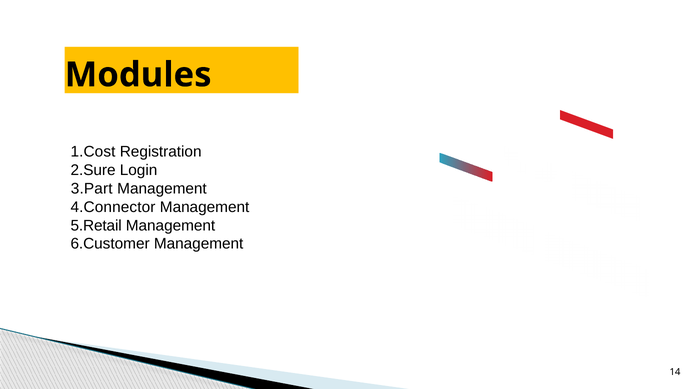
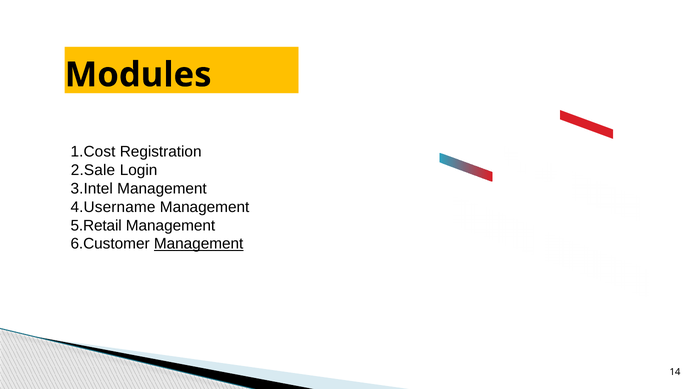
2.Sure: 2.Sure -> 2.Sale (93, 170)
3.Part: 3.Part -> 3.Intel (92, 189)
4.Connector: 4.Connector -> 4.Username (113, 207)
Management underline: none -> present (199, 244)
